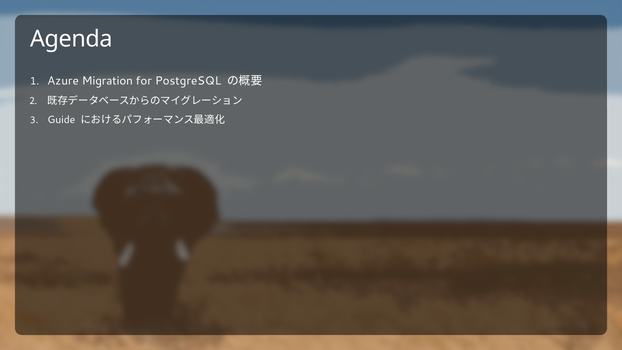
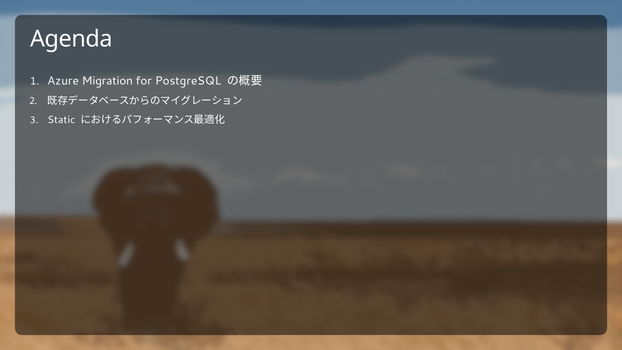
Guide: Guide -> Static (61, 120)
